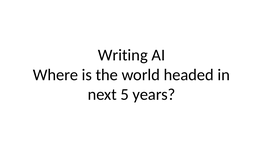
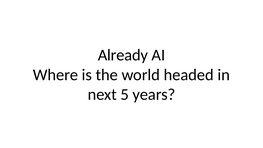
Writing: Writing -> Already (123, 55)
